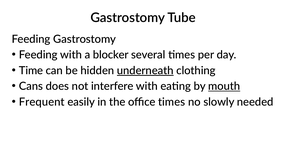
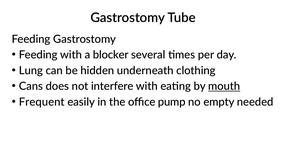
Time: Time -> Lung (31, 70)
underneath underline: present -> none (145, 70)
office times: times -> pump (172, 102)
slowly: slowly -> empty (219, 102)
